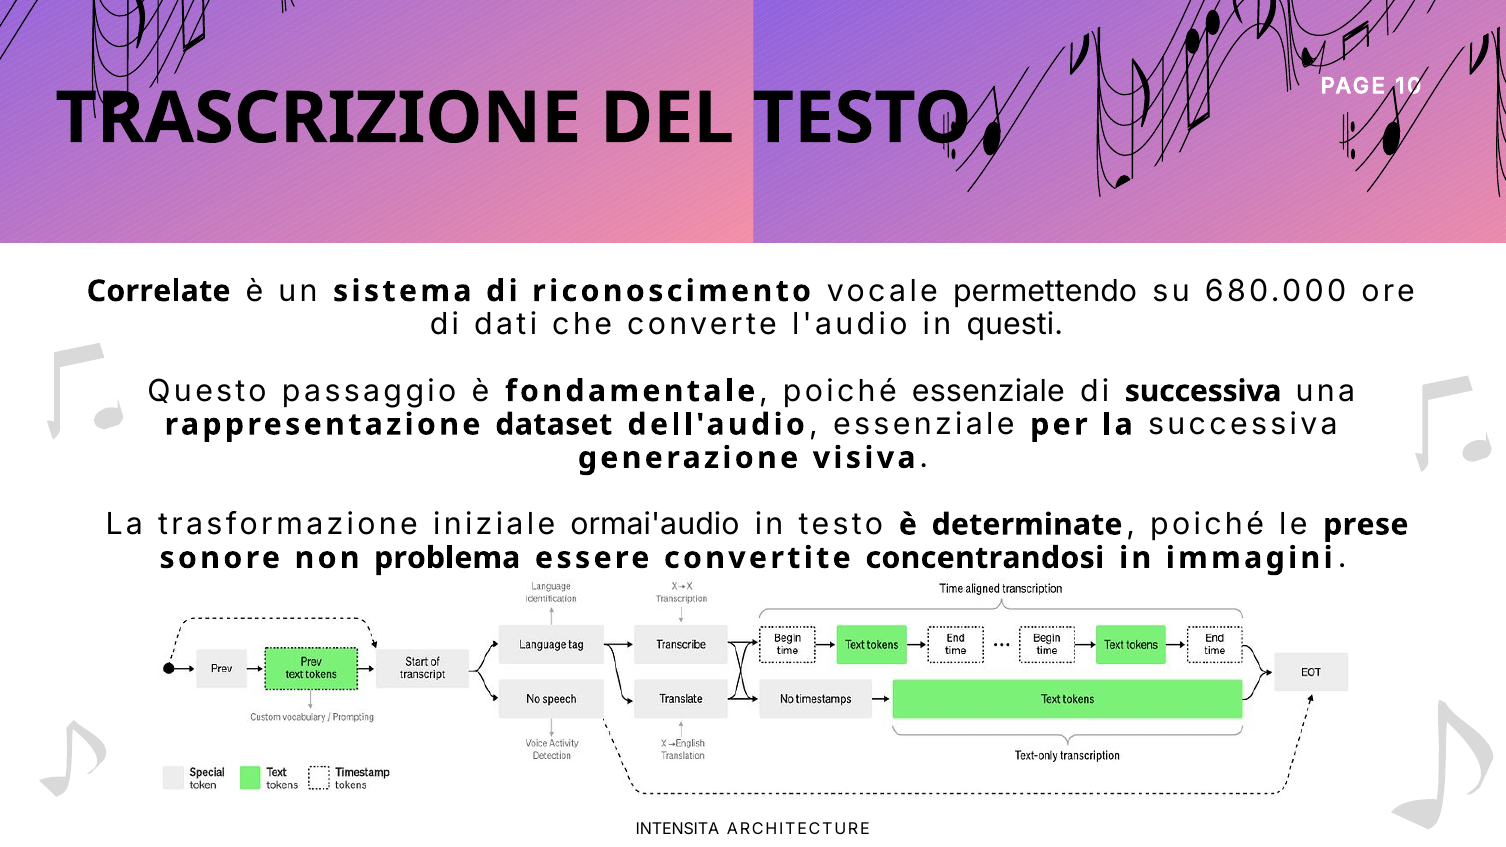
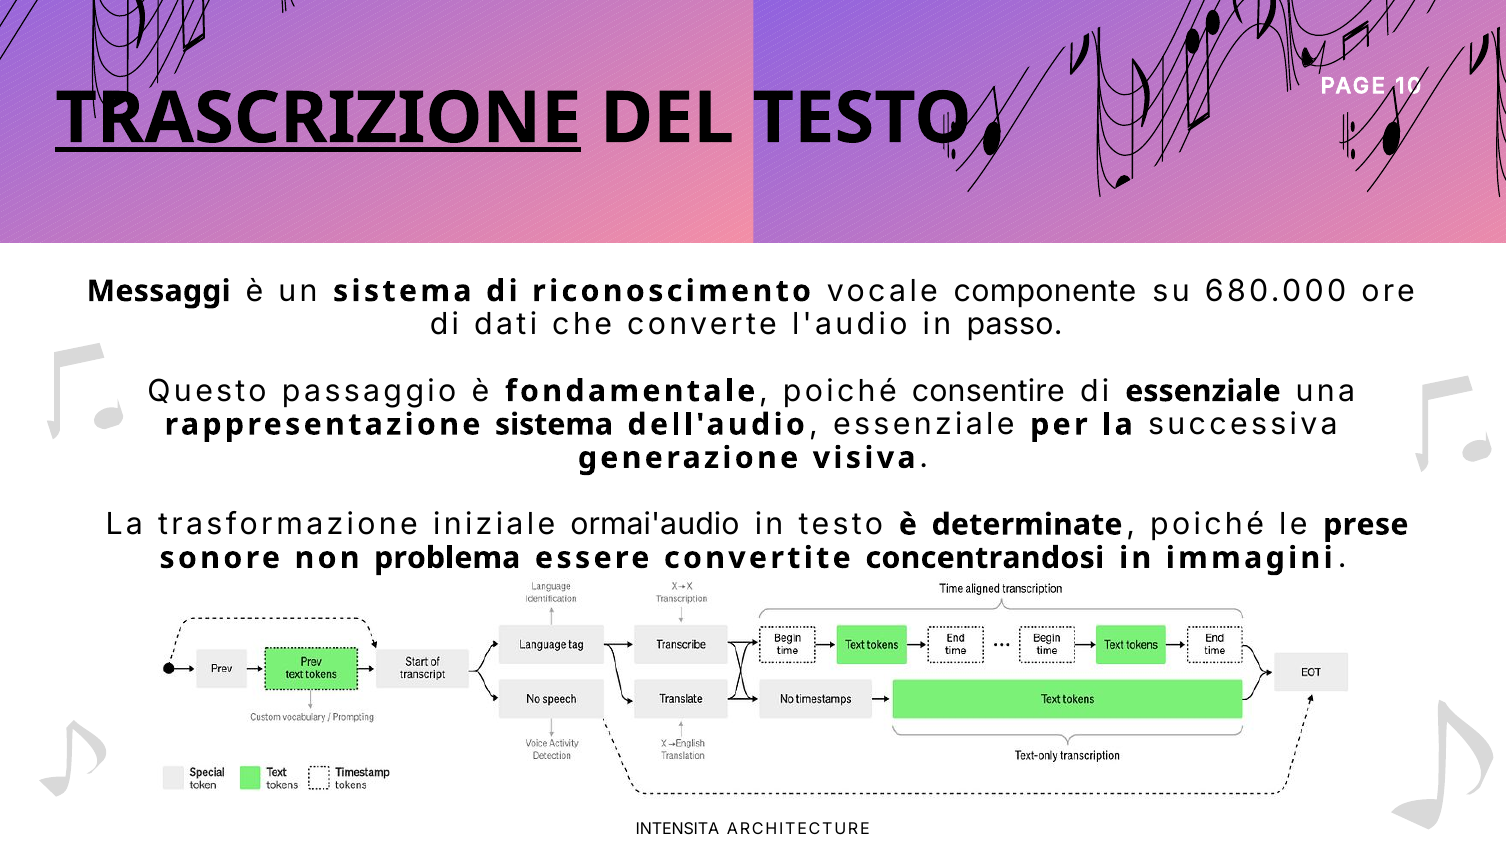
TRASCRIZIONE underline: none -> present (318, 118)
Correlate: Correlate -> Messaggi (159, 291)
permettendo: permettendo -> componente (1045, 291)
questi: questi -> passo (1015, 325)
poiché essenziale: essenziale -> consentire (988, 391)
di successiva: successiva -> essenziale (1203, 391)
rappresentazione dataset: dataset -> sistema (554, 425)
